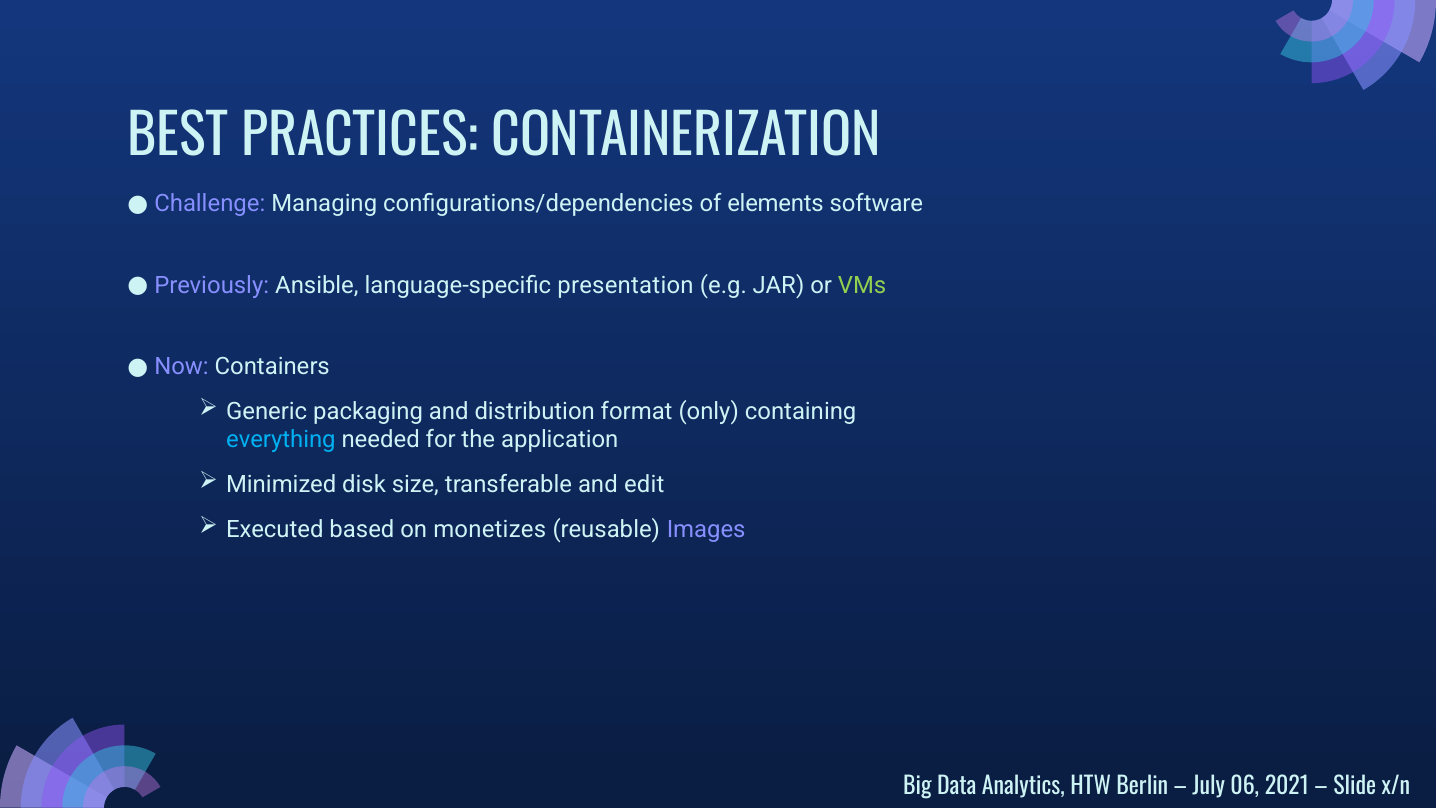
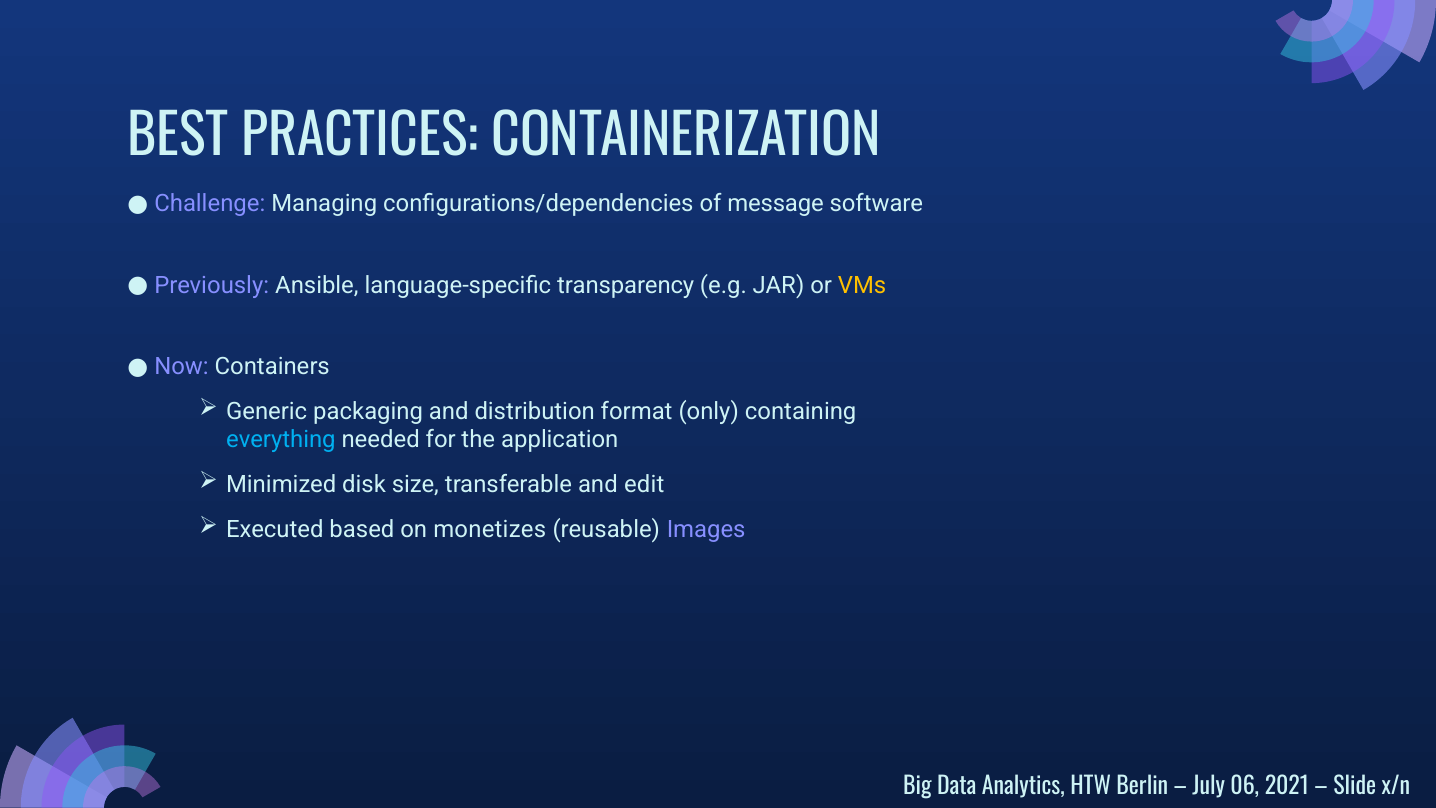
elements: elements -> message (776, 204)
presentation: presentation -> transparency (626, 285)
VMs colour: light green -> yellow (862, 285)
